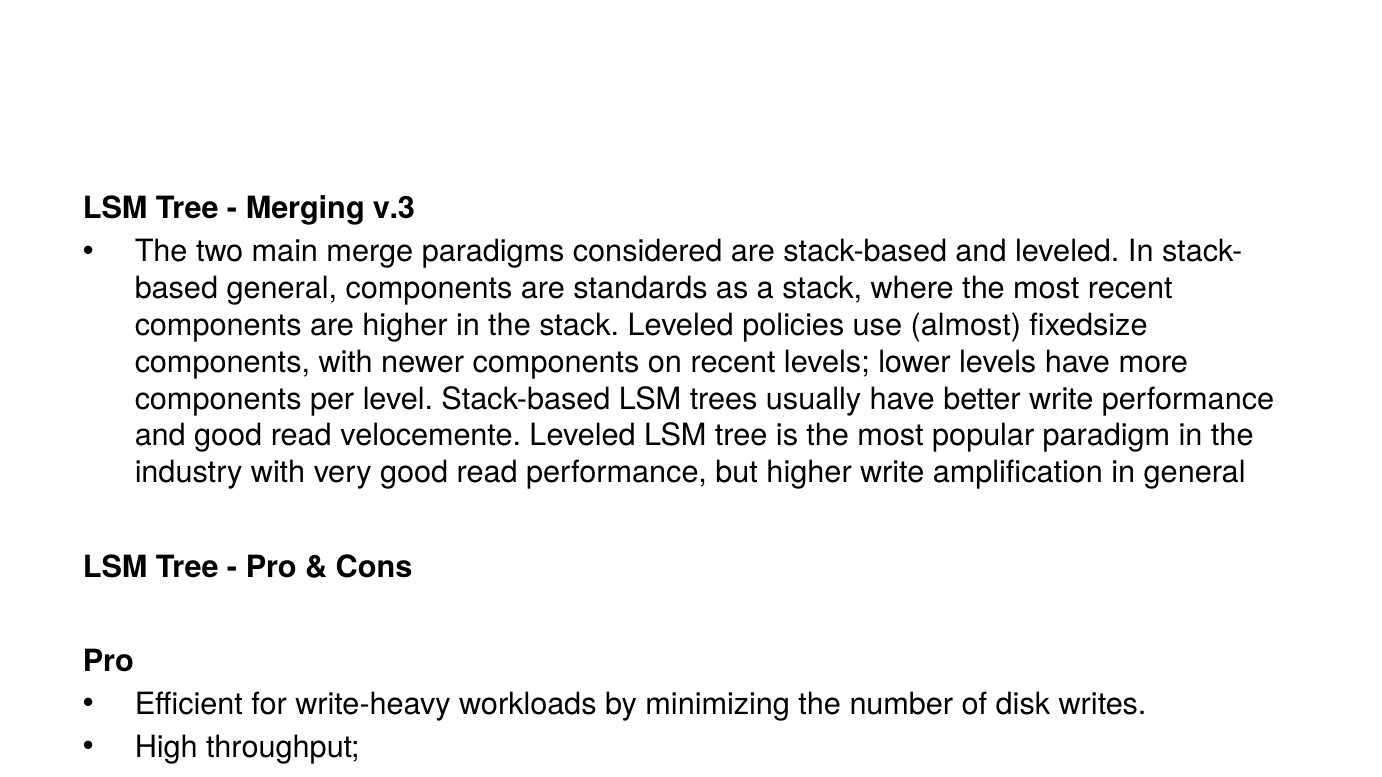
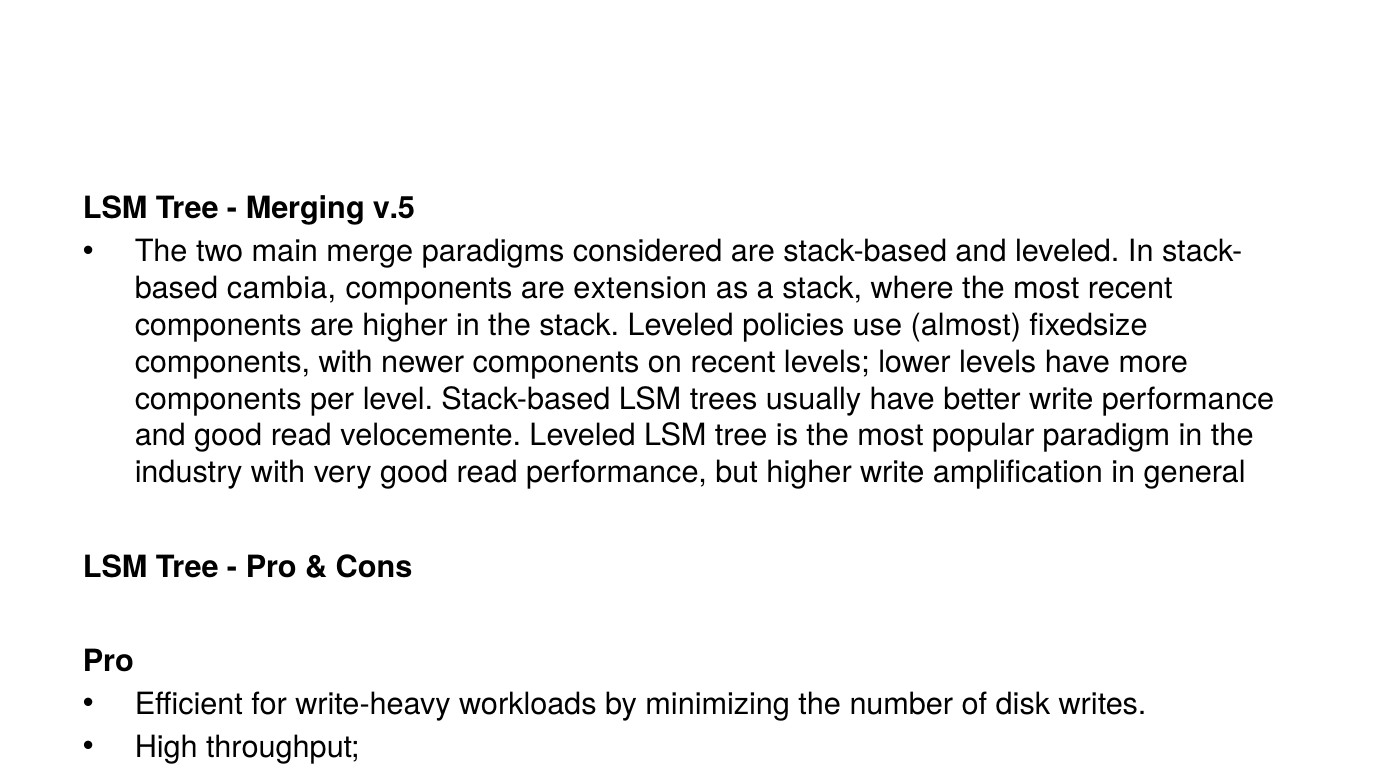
v.3: v.3 -> v.5 (394, 209)
general: general -> cambia (282, 289)
standards: standards -> extension (640, 289)
